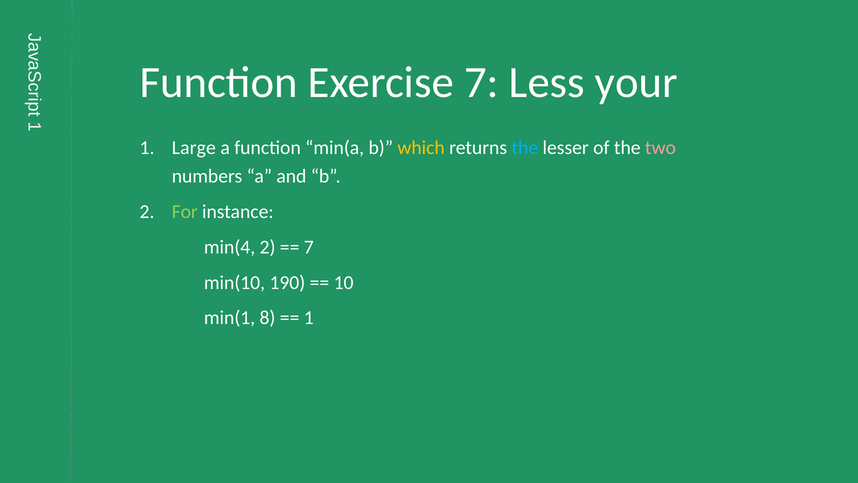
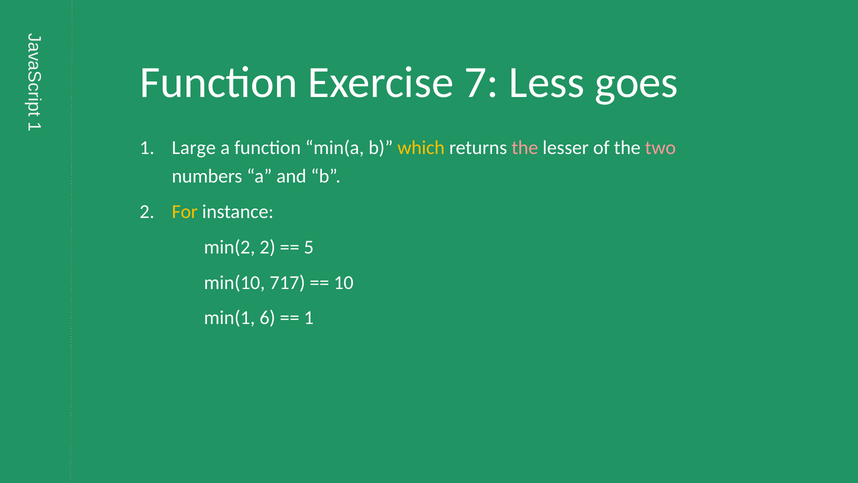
your: your -> goes (637, 82)
the colour: light blue -> pink (525, 148)
For colour: light green -> yellow (185, 211)
min(4: min(4 -> min(2 (230, 247)
7: 7 -> 5 (309, 247)
190: 190 -> 717 (287, 282)
8: 8 -> 6 (267, 318)
